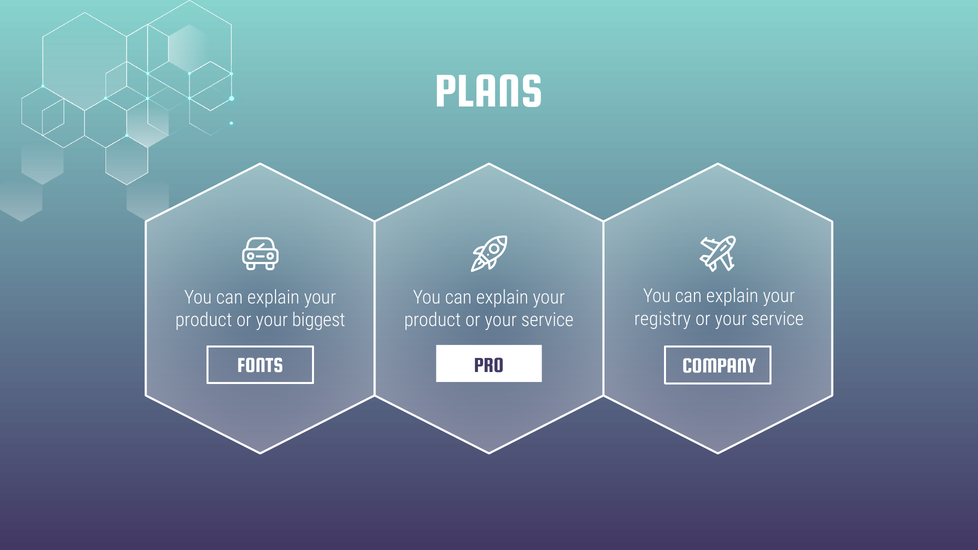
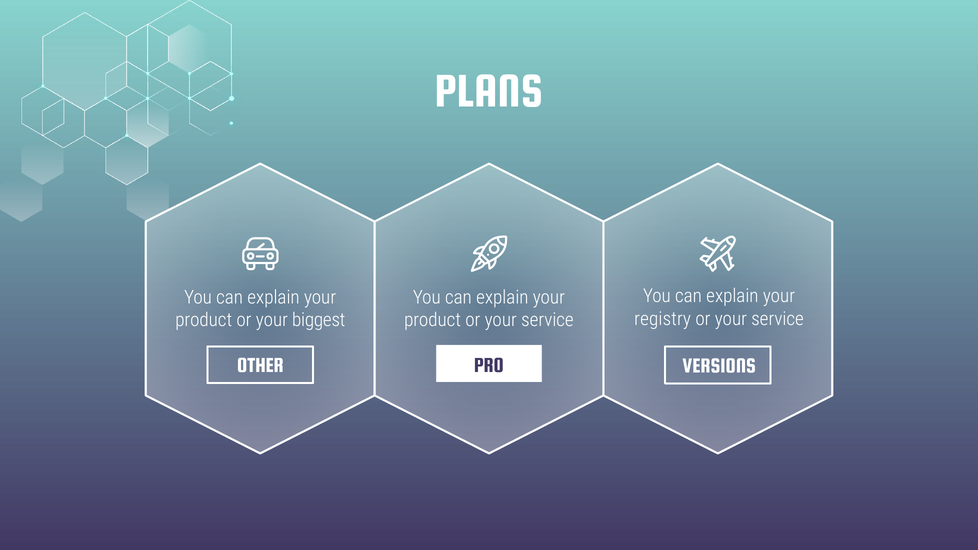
FONTS: FONTS -> OTHER (260, 365)
COMPANY: COMPANY -> VERSIONS (719, 365)
